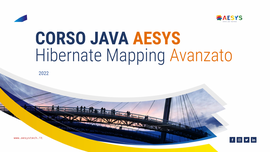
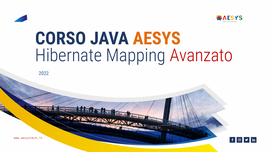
Avanzato colour: orange -> red (201, 55)
